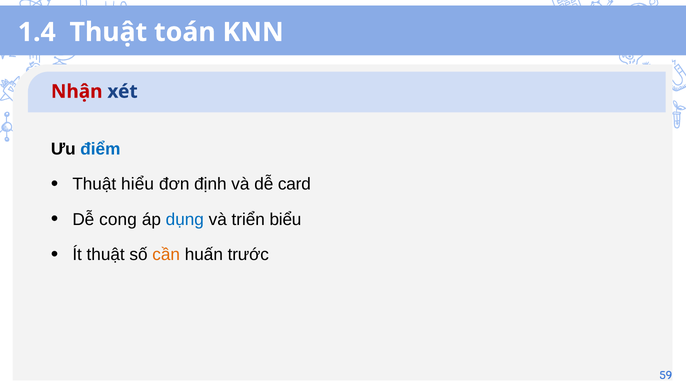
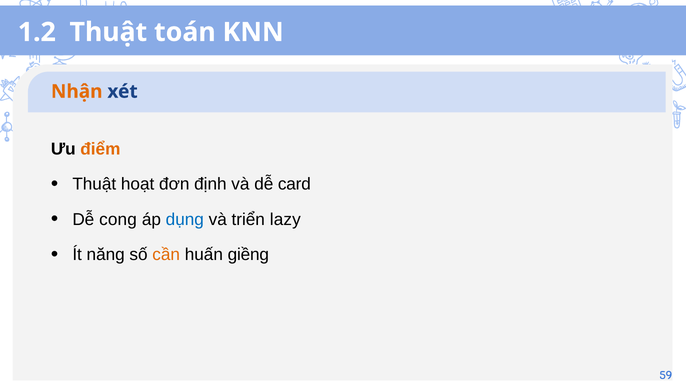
1.4: 1.4 -> 1.2 (37, 32)
Nhận colour: red -> orange (77, 91)
điểm colour: blue -> orange (100, 149)
hiểu: hiểu -> hoạt (138, 184)
biểu: biểu -> lazy (285, 219)
Ít thuật: thuật -> năng (106, 255)
trước: trước -> giềng (248, 255)
